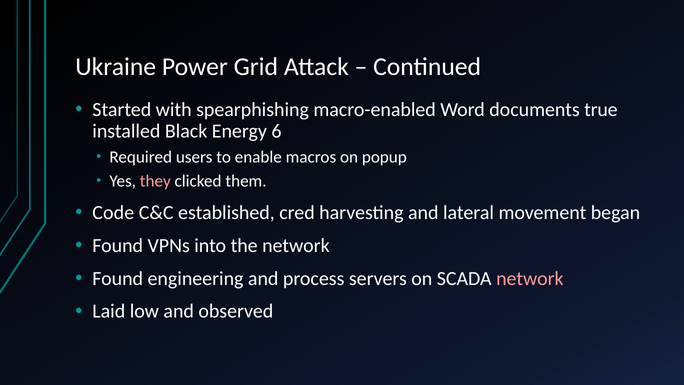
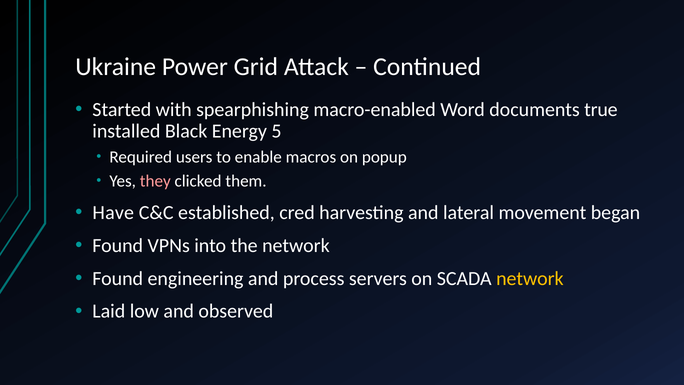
6: 6 -> 5 (277, 131)
Code: Code -> Have (113, 212)
network colour: pink -> yellow (530, 278)
